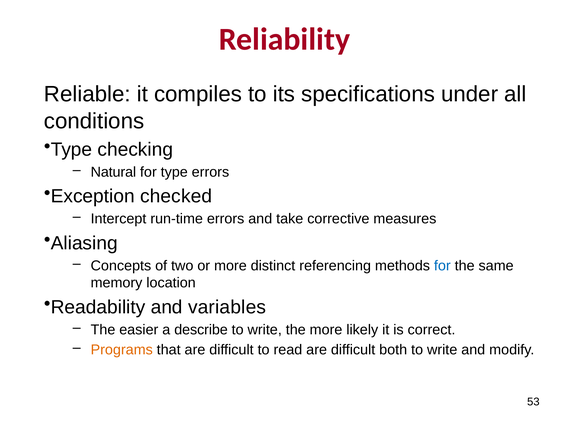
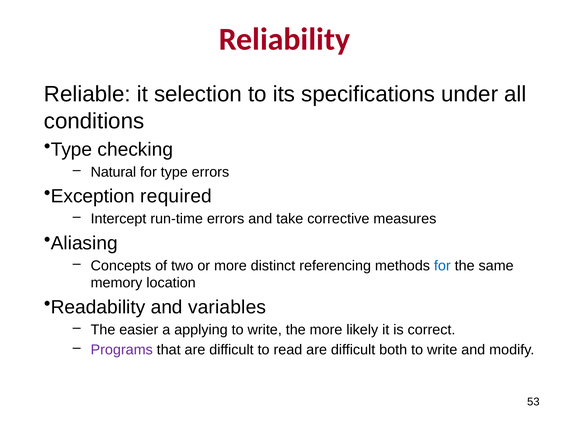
compiles: compiles -> selection (198, 94)
checked: checked -> required (176, 197)
describe: describe -> applying (201, 330)
Programs colour: orange -> purple (122, 350)
